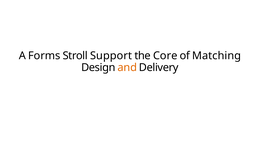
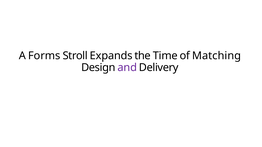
Support: Support -> Expands (111, 56)
Core: Core -> Time (165, 56)
and colour: orange -> purple (127, 68)
